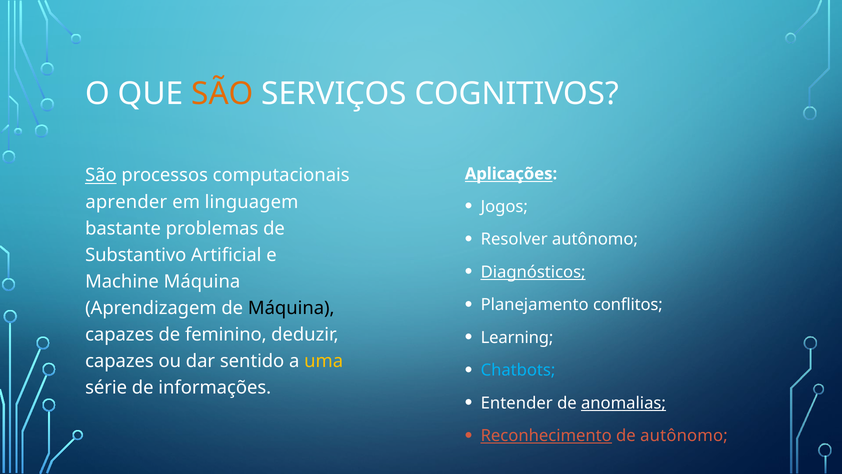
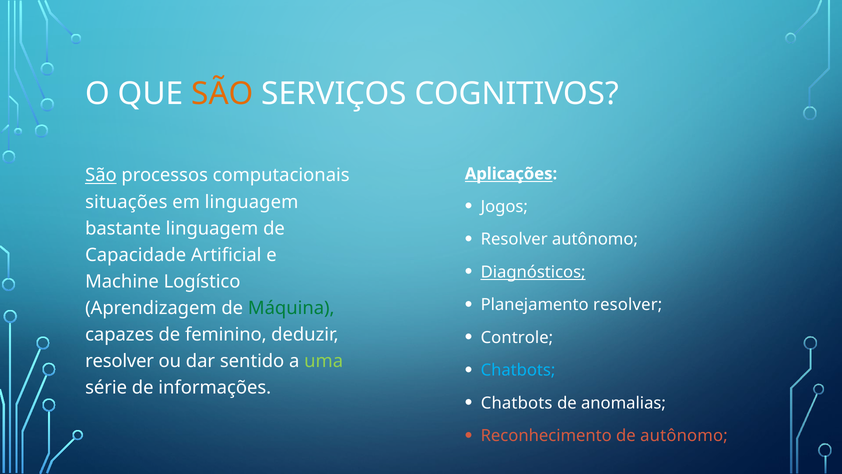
aprender: aprender -> situações (126, 202)
bastante problemas: problemas -> linguagem (212, 228)
Substantivo: Substantivo -> Capacidade (136, 255)
Machine Máquina: Máquina -> Logístico (202, 281)
Planejamento conflitos: conflitos -> resolver (628, 305)
Máquina colour: black -> green (291, 308)
Learning: Learning -> Controle (517, 337)
capazes: capazes -> resolver (120, 361)
uma colour: yellow -> light green (324, 361)
Entender: Entender -> Chatbots (517, 403)
anomalias underline: present -> none (623, 403)
Reconhecimento underline: present -> none (546, 436)
